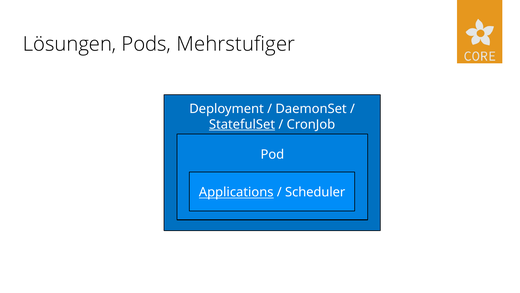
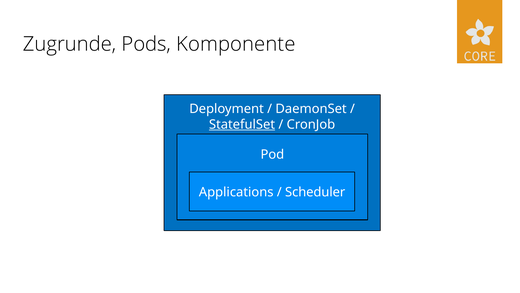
Lösungen: Lösungen -> Zugrunde (70, 44)
Mehrstufiger: Mehrstufiger -> Komponente (236, 44)
Applications underline: present -> none (236, 192)
